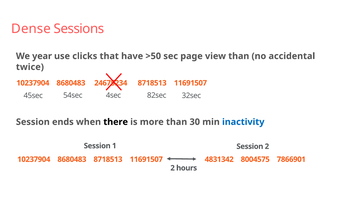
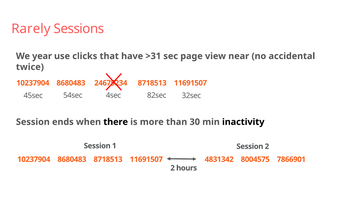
Dense: Dense -> Rarely (31, 29)
>50: >50 -> >31 (153, 56)
view than: than -> near (239, 56)
inactivity colour: blue -> black (243, 122)
